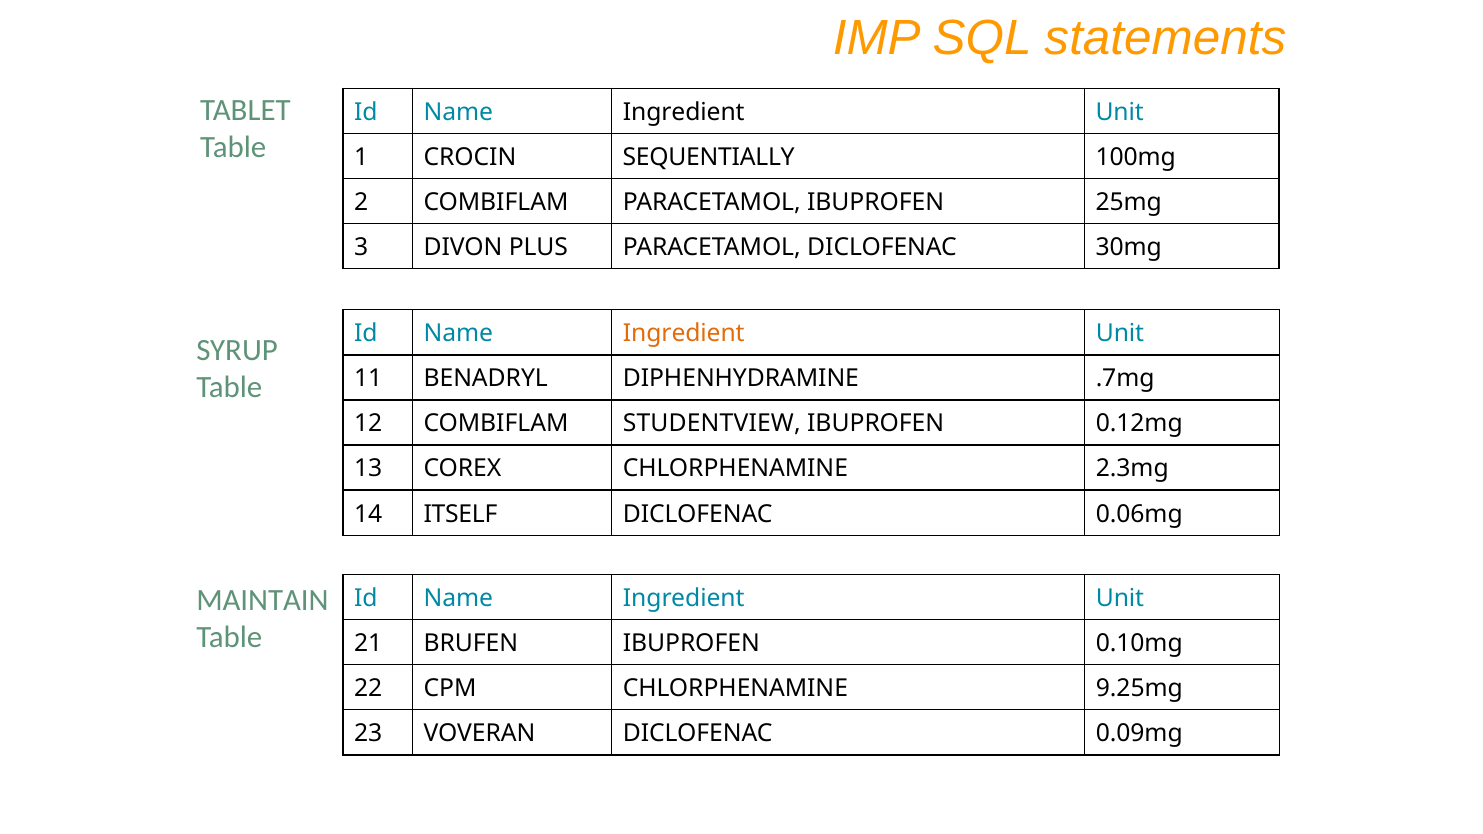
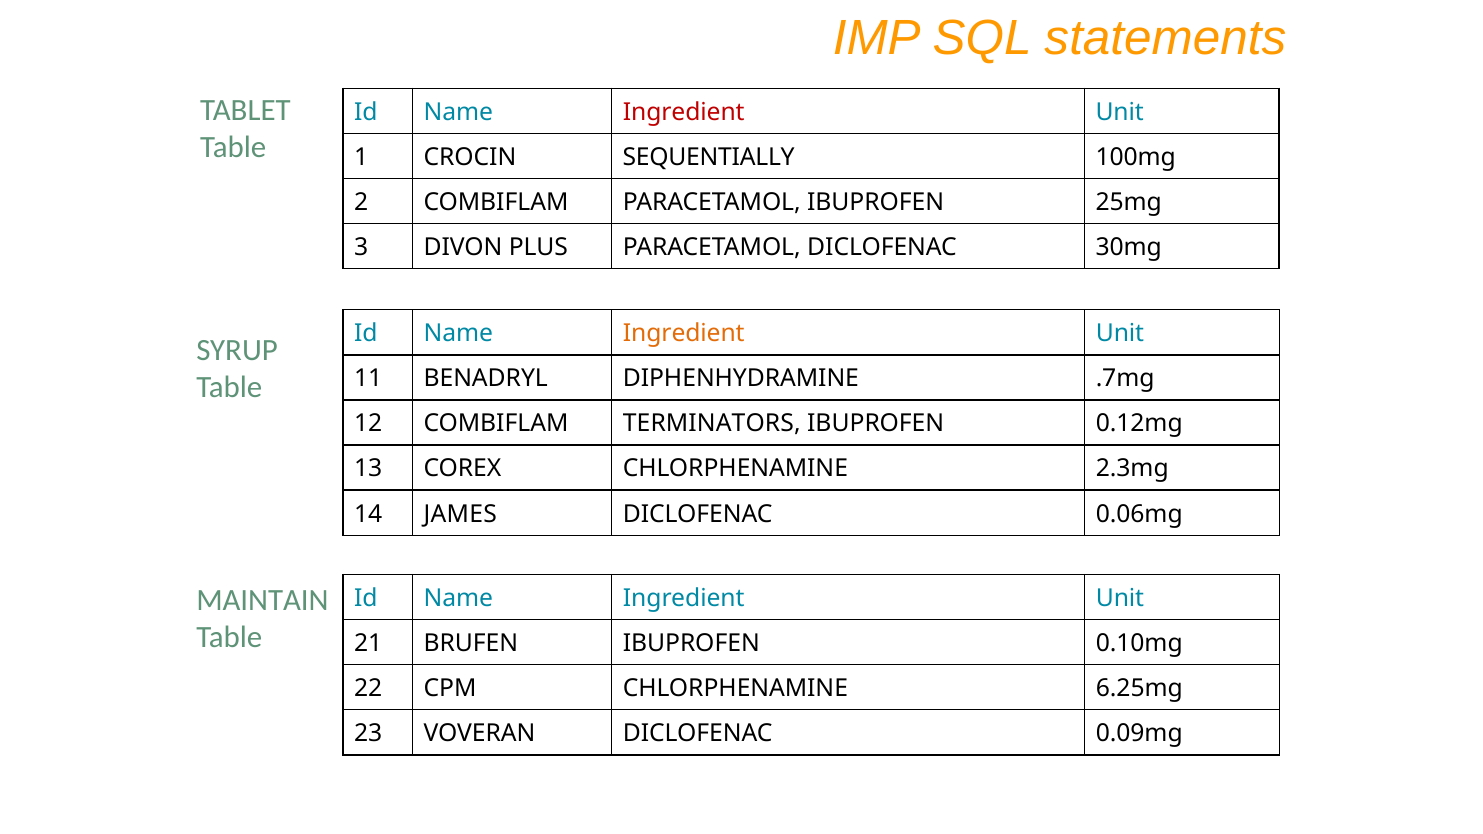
Ingredient colour: black -> red (684, 112)
STUDENTVIEW: STUDENTVIEW -> TERMINATORS (712, 424)
ITSELF: ITSELF -> JAMES (460, 514)
9.25mg: 9.25mg -> 6.25mg (1139, 689)
